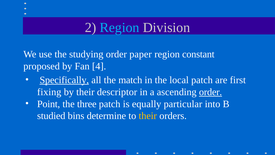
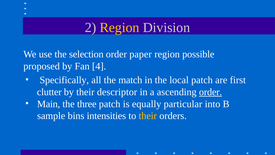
Region colour: light blue -> yellow (120, 28)
studying: studying -> selection (86, 54)
constant: constant -> possible (198, 54)
Specifically underline: present -> none (64, 80)
fixing: fixing -> clutter (49, 92)
Point: Point -> Main (49, 104)
studied: studied -> sample (51, 116)
determine: determine -> intensities (106, 116)
